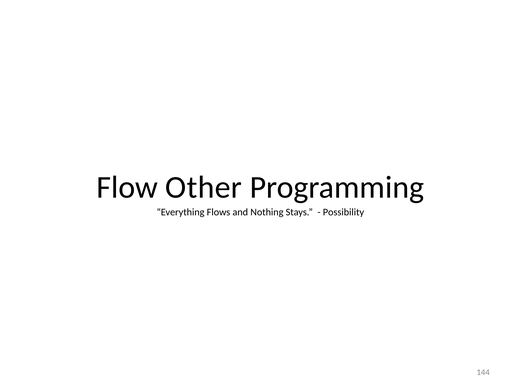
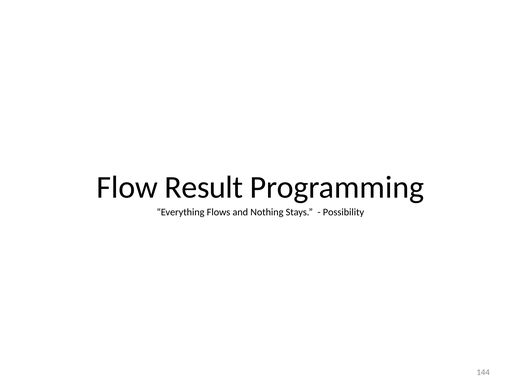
Other: Other -> Result (204, 188)
